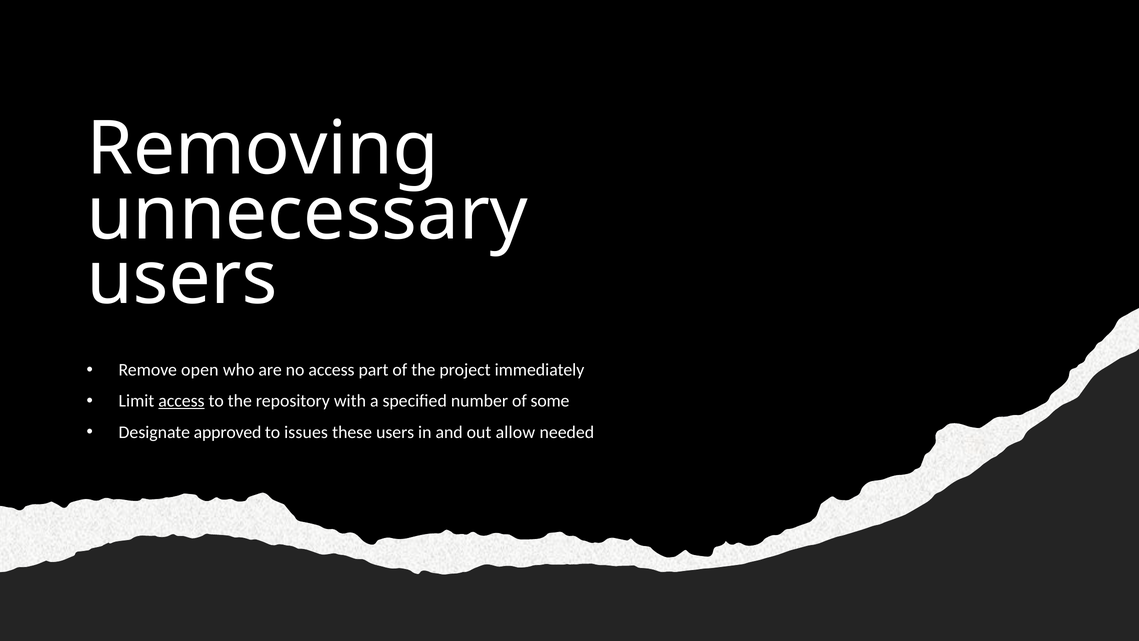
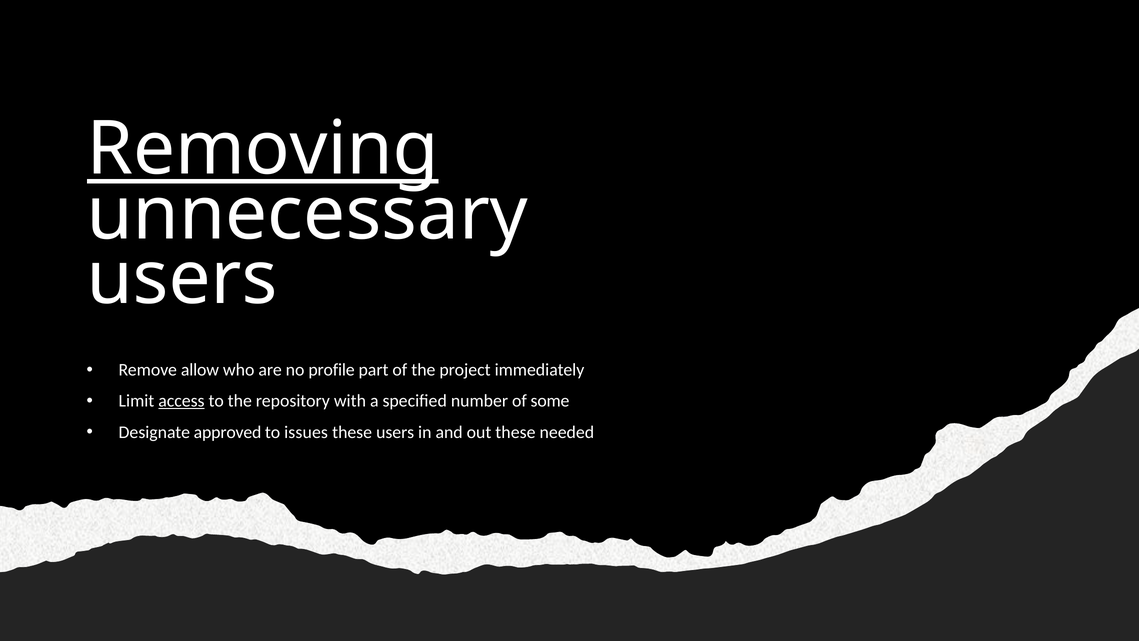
Removing underline: none -> present (263, 149)
open: open -> allow (200, 370)
no access: access -> profile (332, 370)
out allow: allow -> these (515, 432)
